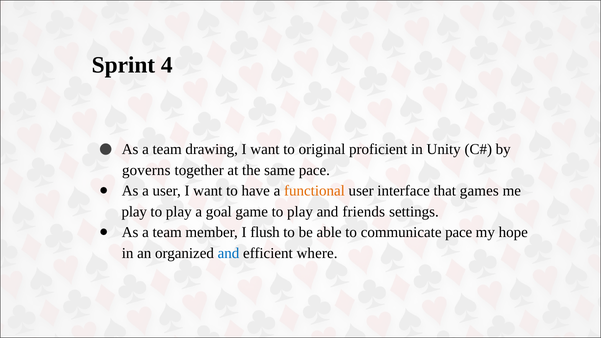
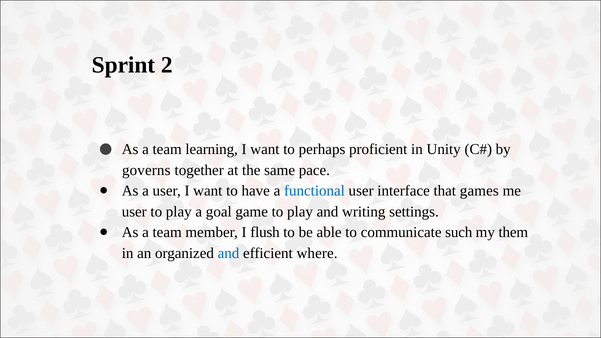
4: 4 -> 2 (167, 65)
drawing: drawing -> learning (212, 150)
original: original -> perhaps (322, 150)
functional colour: orange -> blue (314, 191)
play: play -> user (134, 212)
friends: friends -> writing (364, 212)
communicate pace: pace -> such (459, 232)
hope: hope -> them (513, 232)
